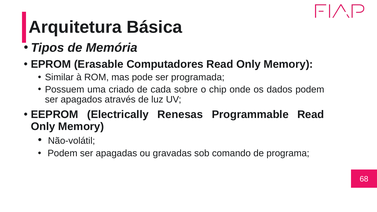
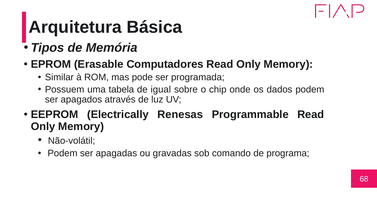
criado: criado -> tabela (121, 89)
cada: cada -> igual (161, 89)
